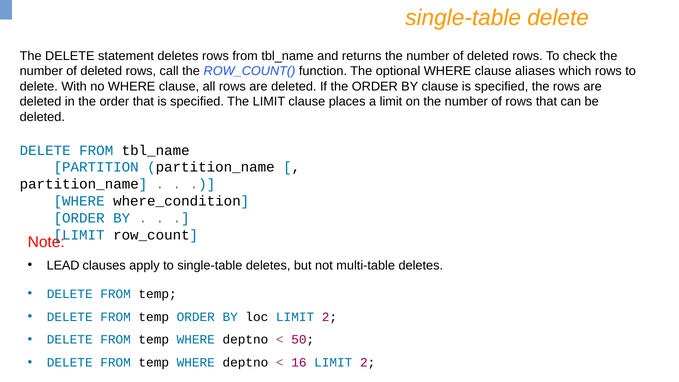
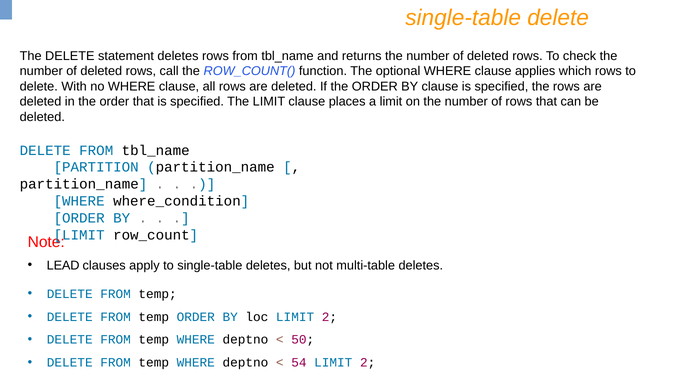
aliases: aliases -> applies (535, 71)
16: 16 -> 54 (299, 363)
